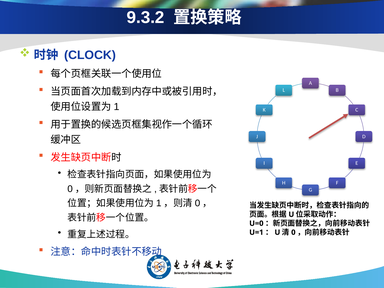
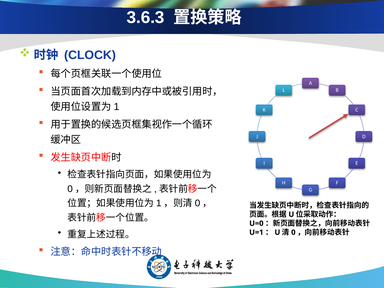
9.3.2: 9.3.2 -> 3.6.3 (146, 17)
